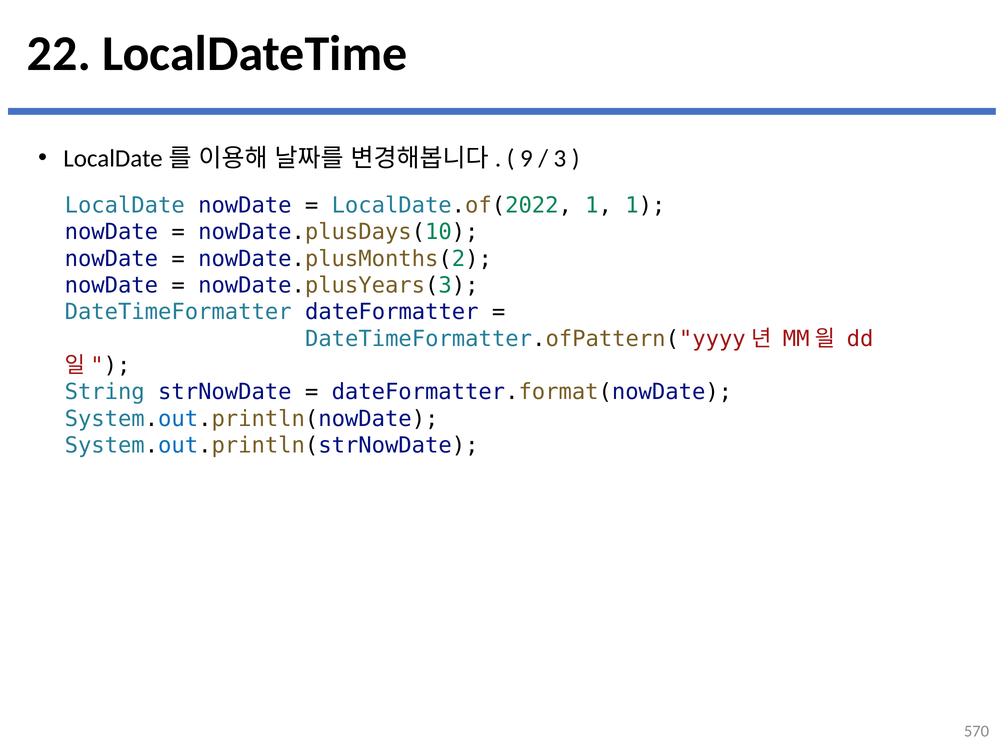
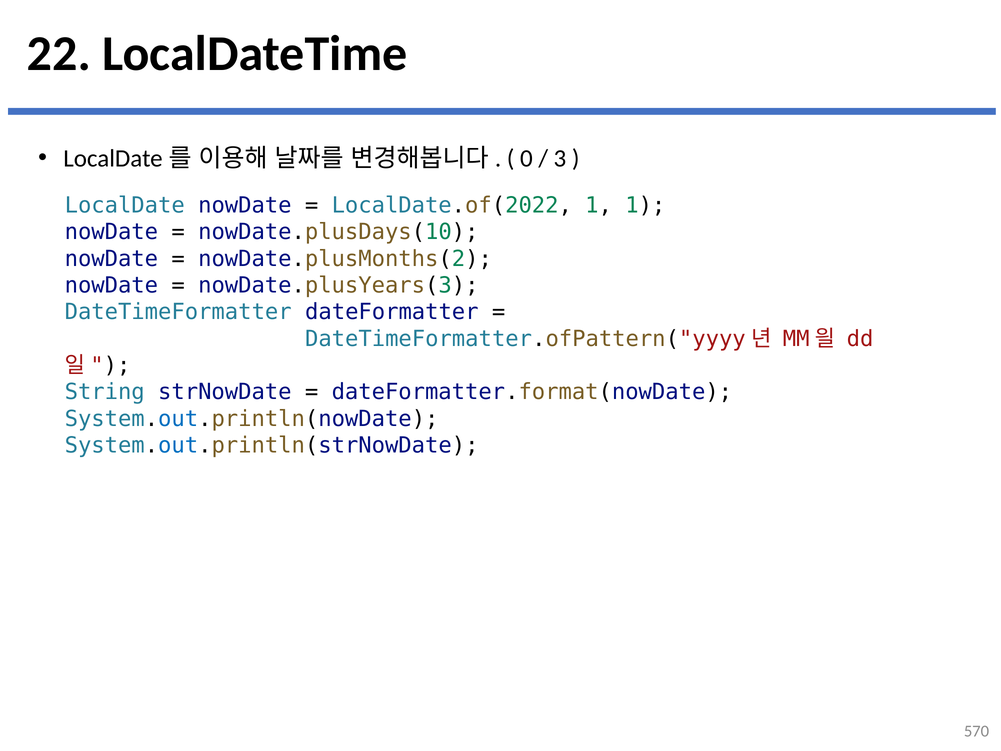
9: 9 -> 0 (526, 158)
